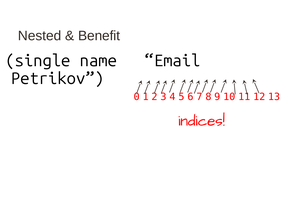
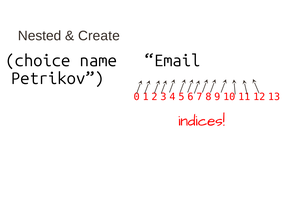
Benefit: Benefit -> Create (99, 36)
single: single -> choice (38, 61)
